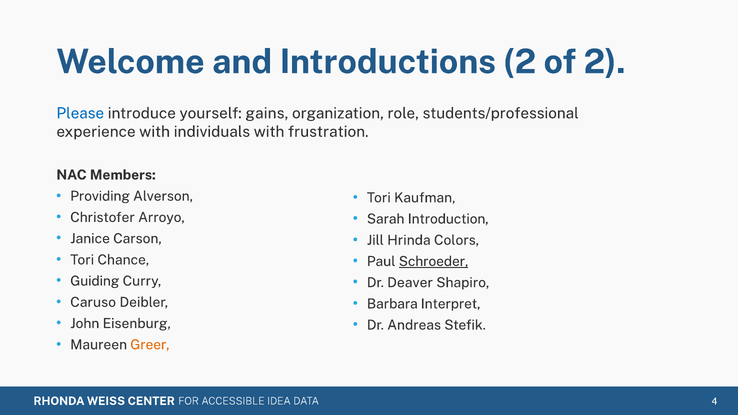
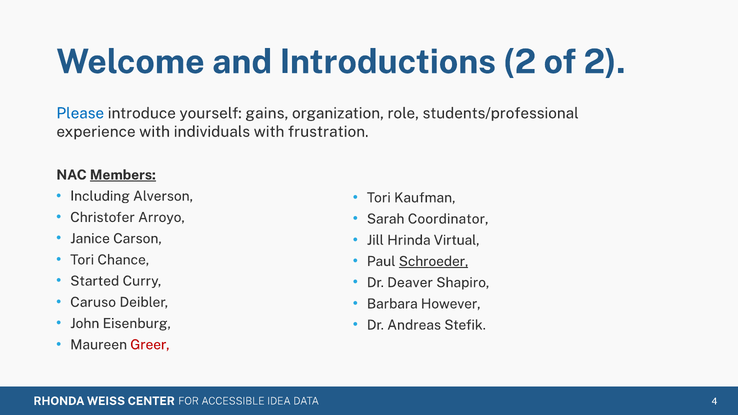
Members underline: none -> present (123, 175)
Providing: Providing -> Including (100, 196)
Introduction: Introduction -> Coordinator (448, 219)
Colors: Colors -> Virtual (457, 240)
Guiding: Guiding -> Started (95, 281)
Interpret: Interpret -> However (451, 304)
Greer colour: orange -> red (150, 345)
